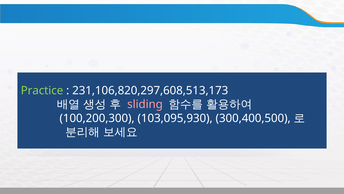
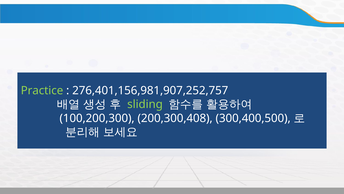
231,106,820,297,608,513,173: 231,106,820,297,608,513,173 -> 276,401,156,981,907,252,757 (150, 90)
sliding colour: pink -> light green (145, 104)
103,095,930: 103,095,930 -> 200,300,408 (175, 118)
